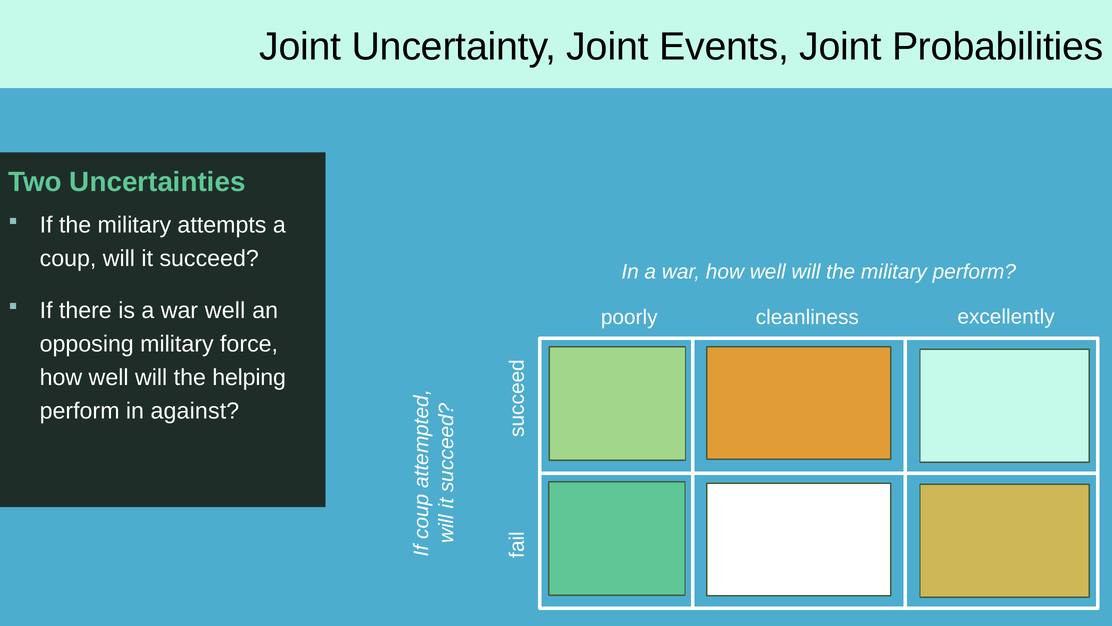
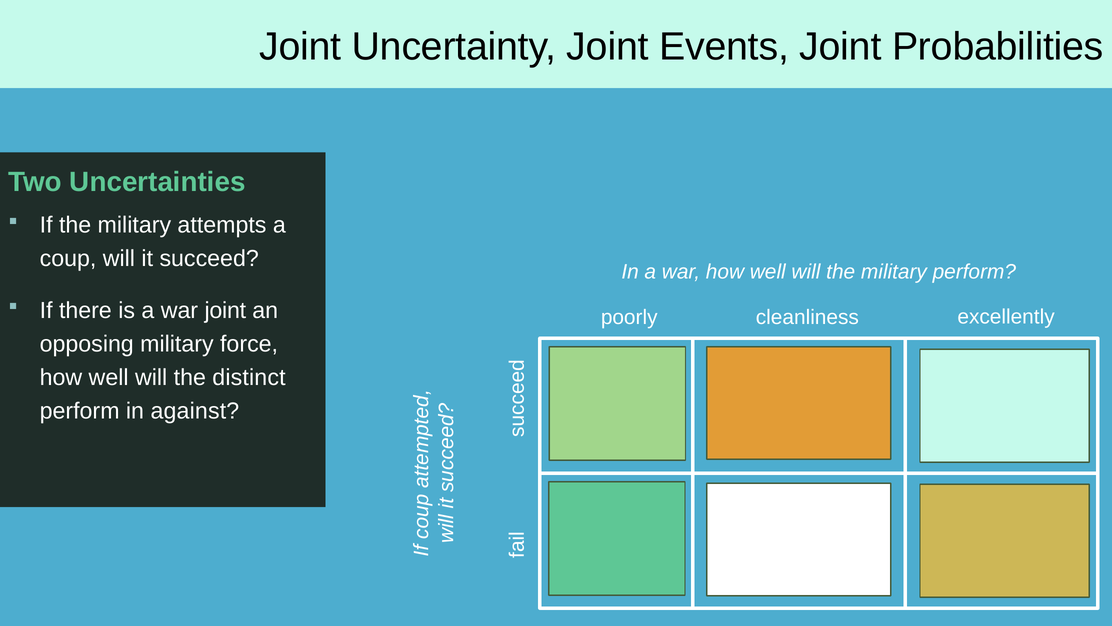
war well: well -> joint (225, 310)
helping: helping -> distinct (249, 377)
